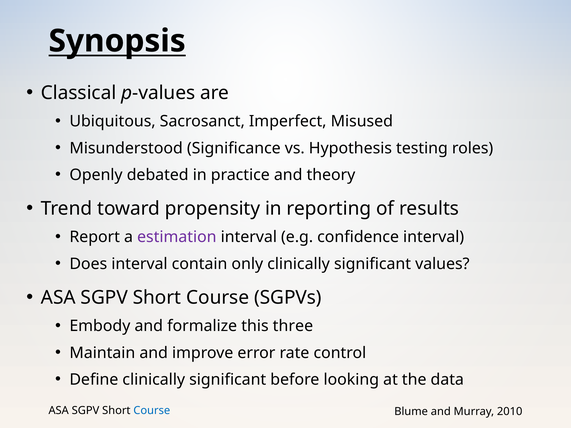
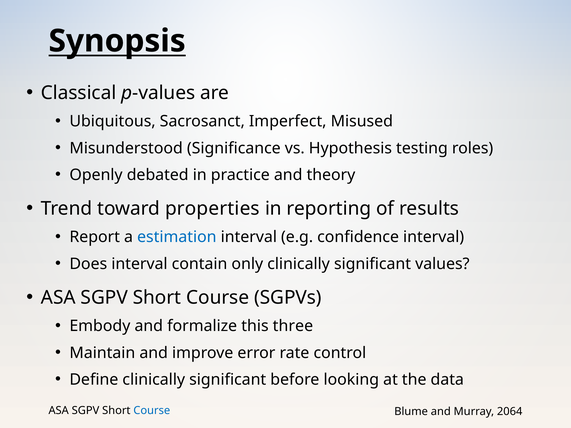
propensity: propensity -> properties (212, 209)
estimation colour: purple -> blue (177, 237)
2010: 2010 -> 2064 (510, 412)
